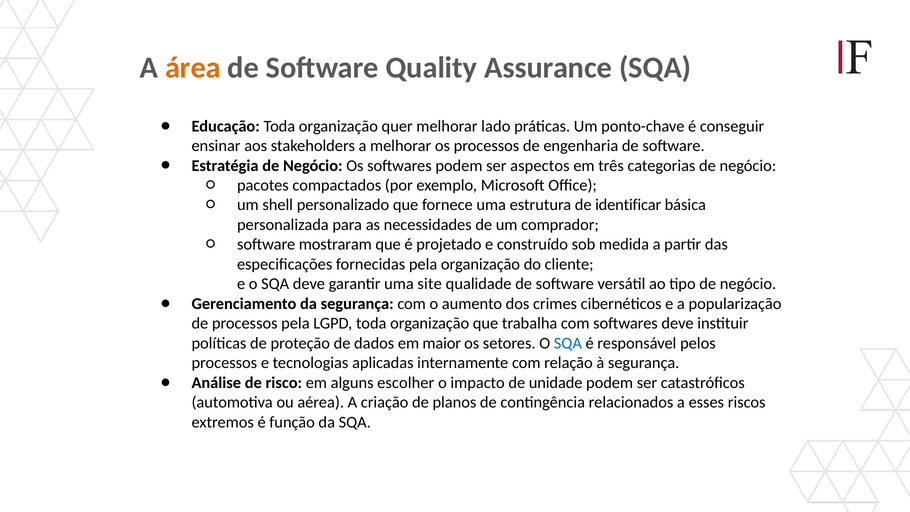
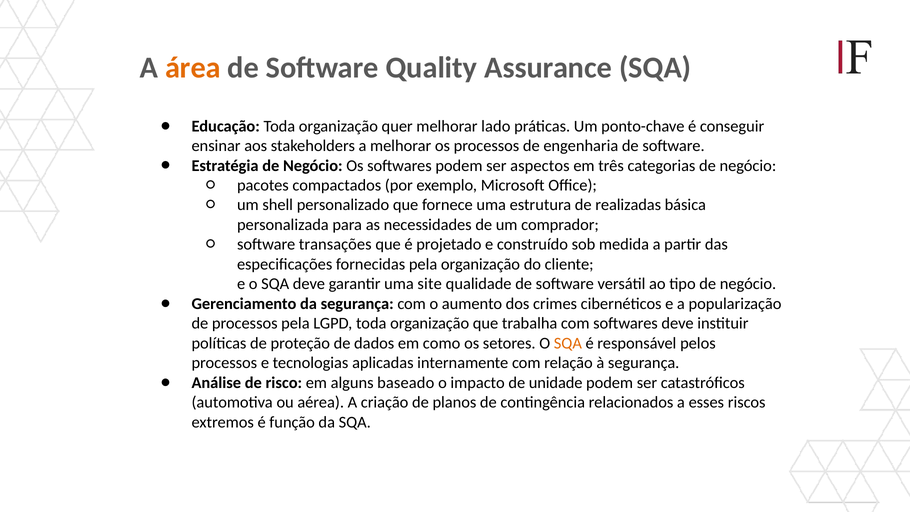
identificar: identificar -> realizadas (628, 205)
mostraram: mostraram -> transações (335, 245)
maior: maior -> como (442, 343)
SQA colour: blue -> orange (568, 343)
escolher: escolher -> baseado (406, 383)
